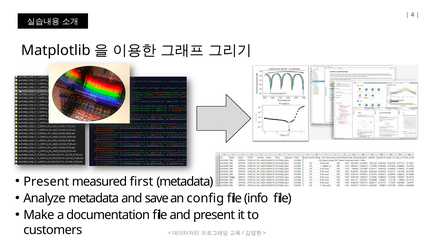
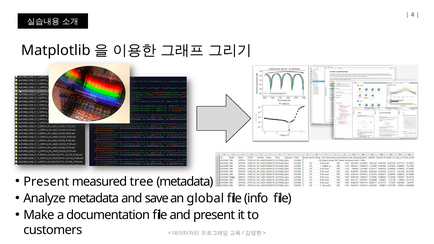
first: first -> tree (142, 182)
config: config -> global (205, 198)
